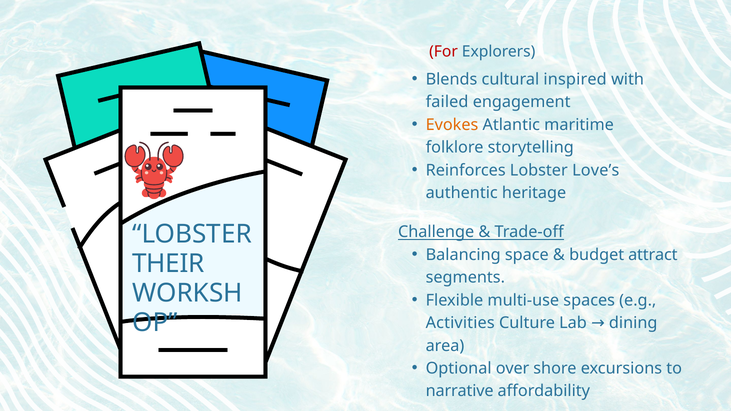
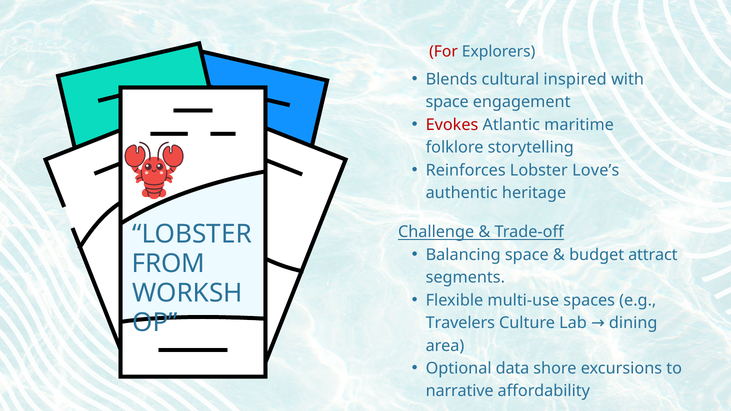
failed: failed -> space (447, 102)
Evokes colour: orange -> red (452, 125)
THEIR: THEIR -> FROM (168, 264)
Activities: Activities -> Travelers (460, 323)
over: over -> data (513, 369)
